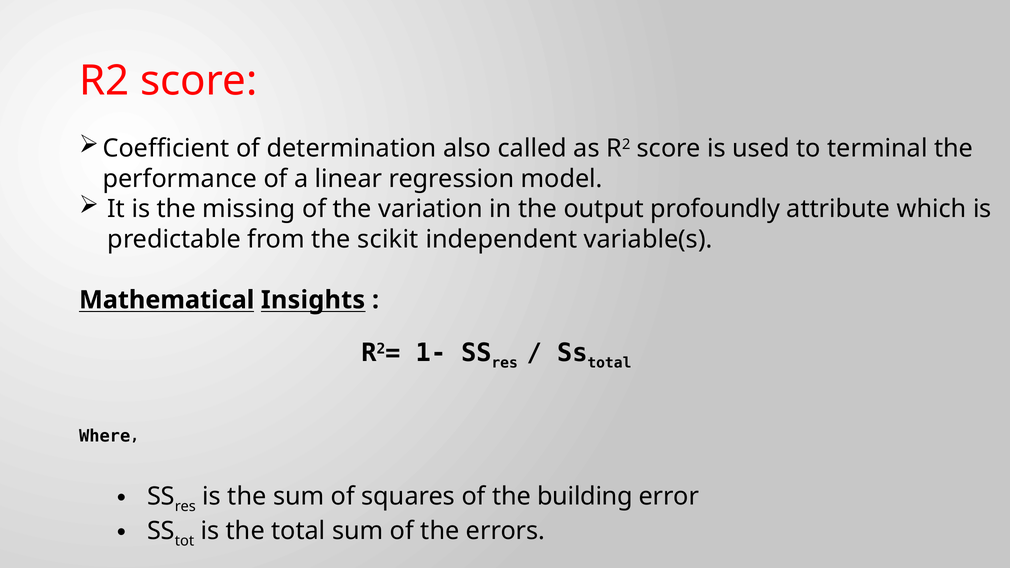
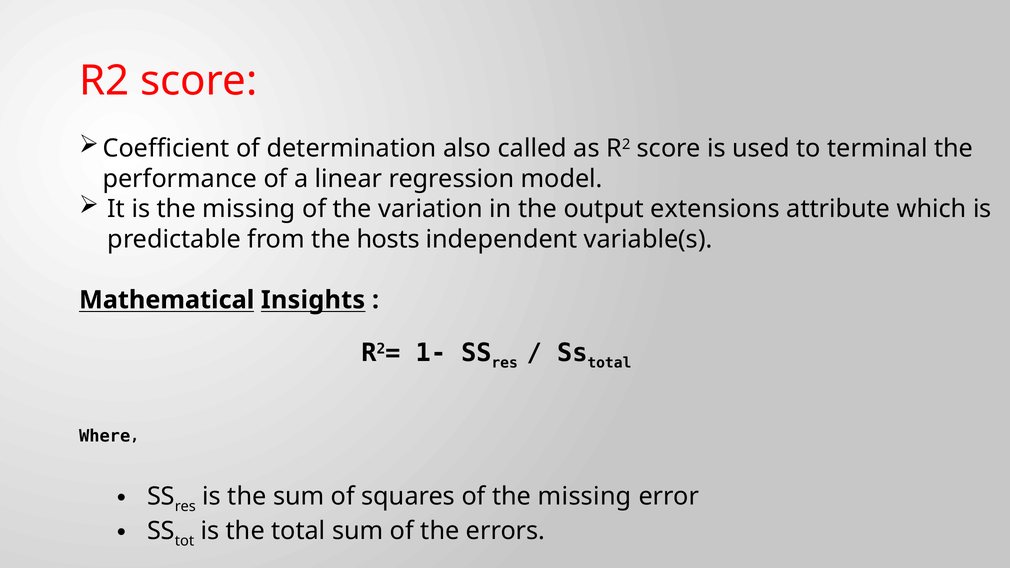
profoundly: profoundly -> extensions (715, 209)
scikit: scikit -> hosts (388, 239)
of the building: building -> missing (585, 497)
